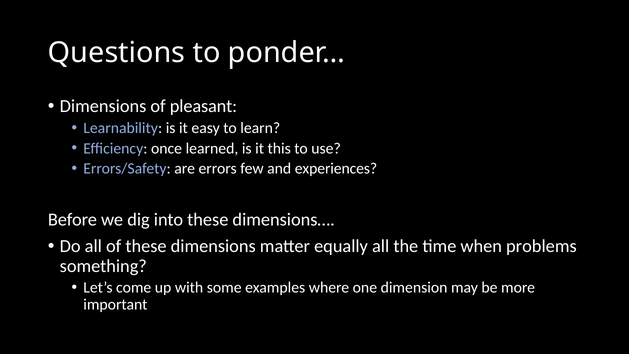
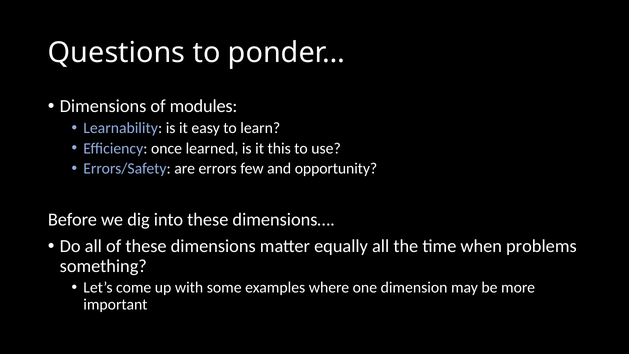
pleasant: pleasant -> modules (204, 106)
experiences: experiences -> opportunity (336, 168)
